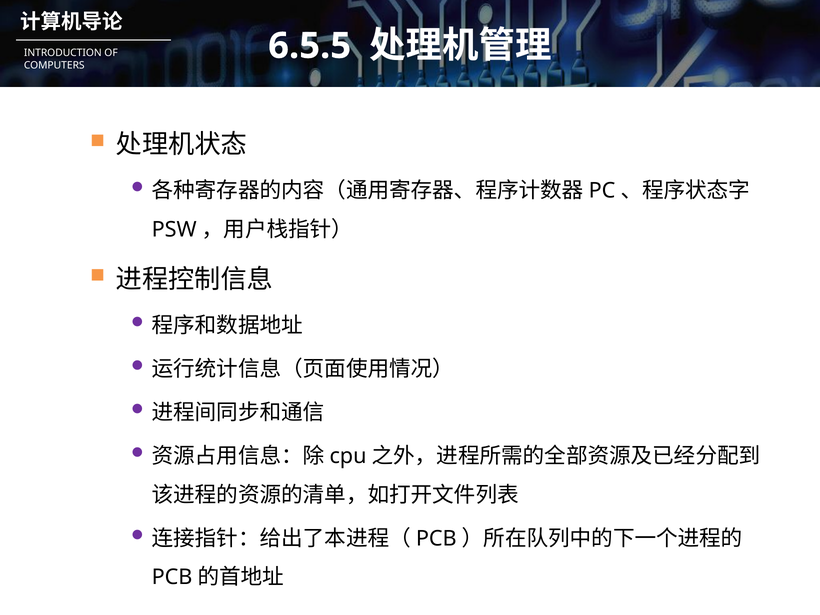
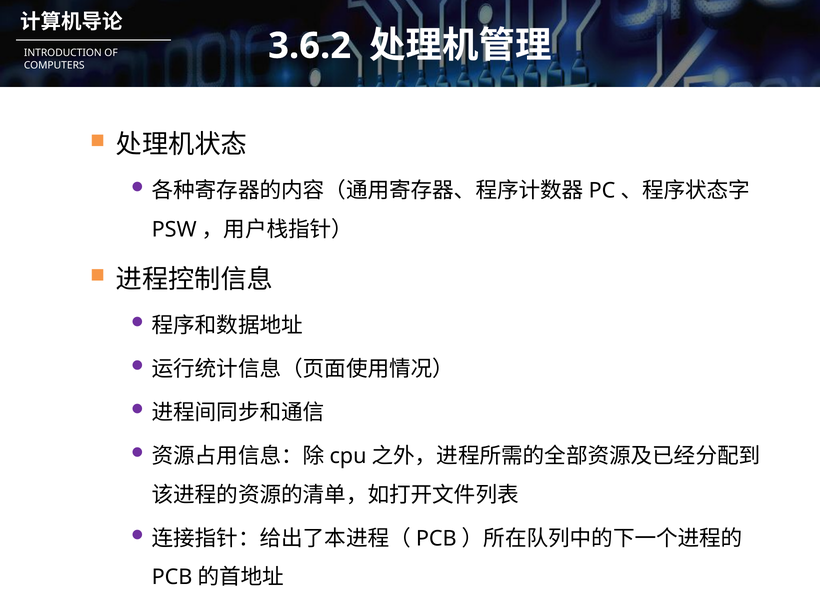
6.5.5: 6.5.5 -> 3.6.2 (310, 46)
